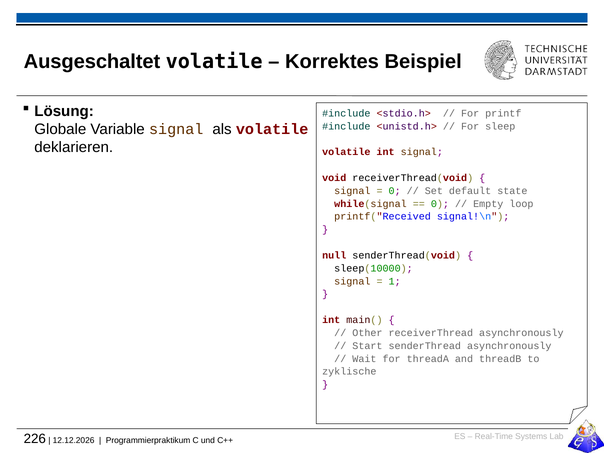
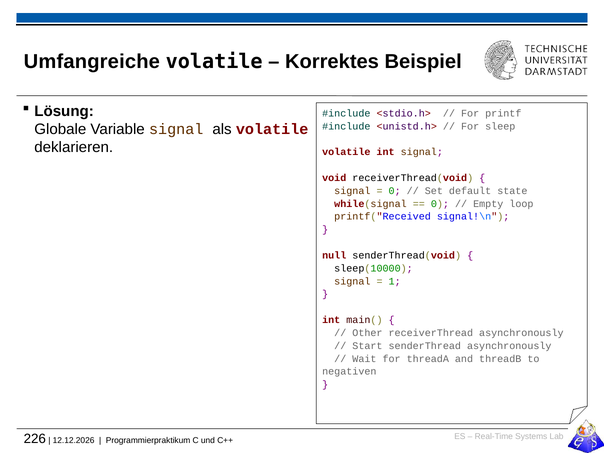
Ausgeschaltet: Ausgeschaltet -> Umfangreiche (92, 61)
zyklische: zyklische -> negativen (349, 372)
